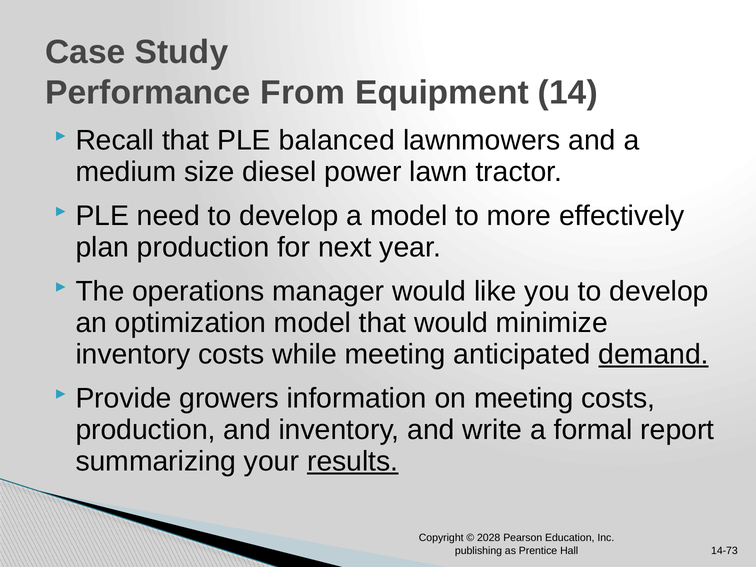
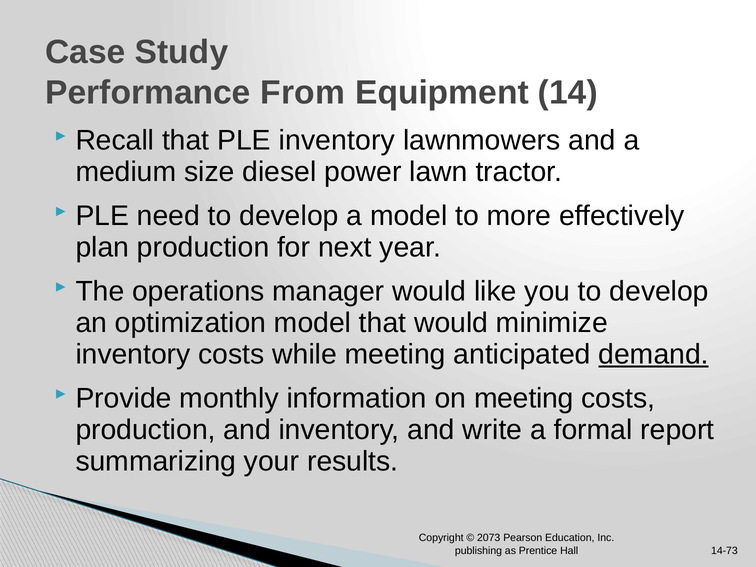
PLE balanced: balanced -> inventory (337, 140)
growers: growers -> monthly (229, 398)
results underline: present -> none (353, 461)
2028: 2028 -> 2073 (489, 538)
